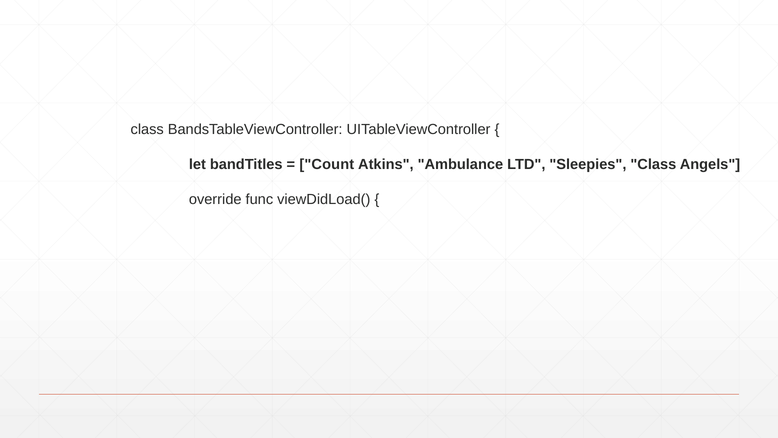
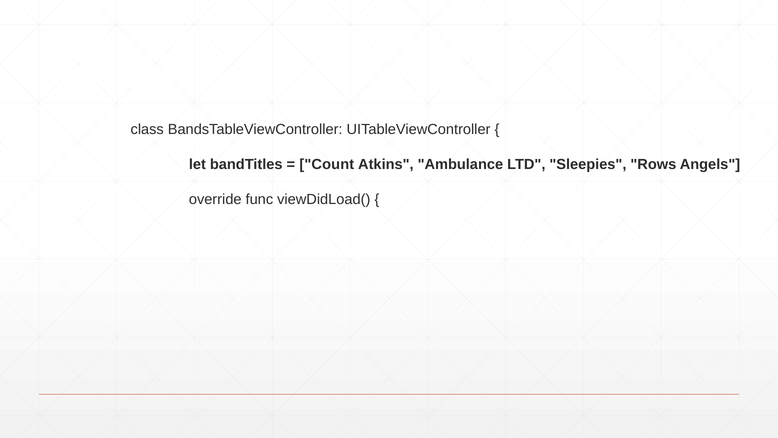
Sleepies Class: Class -> Rows (653, 164)
